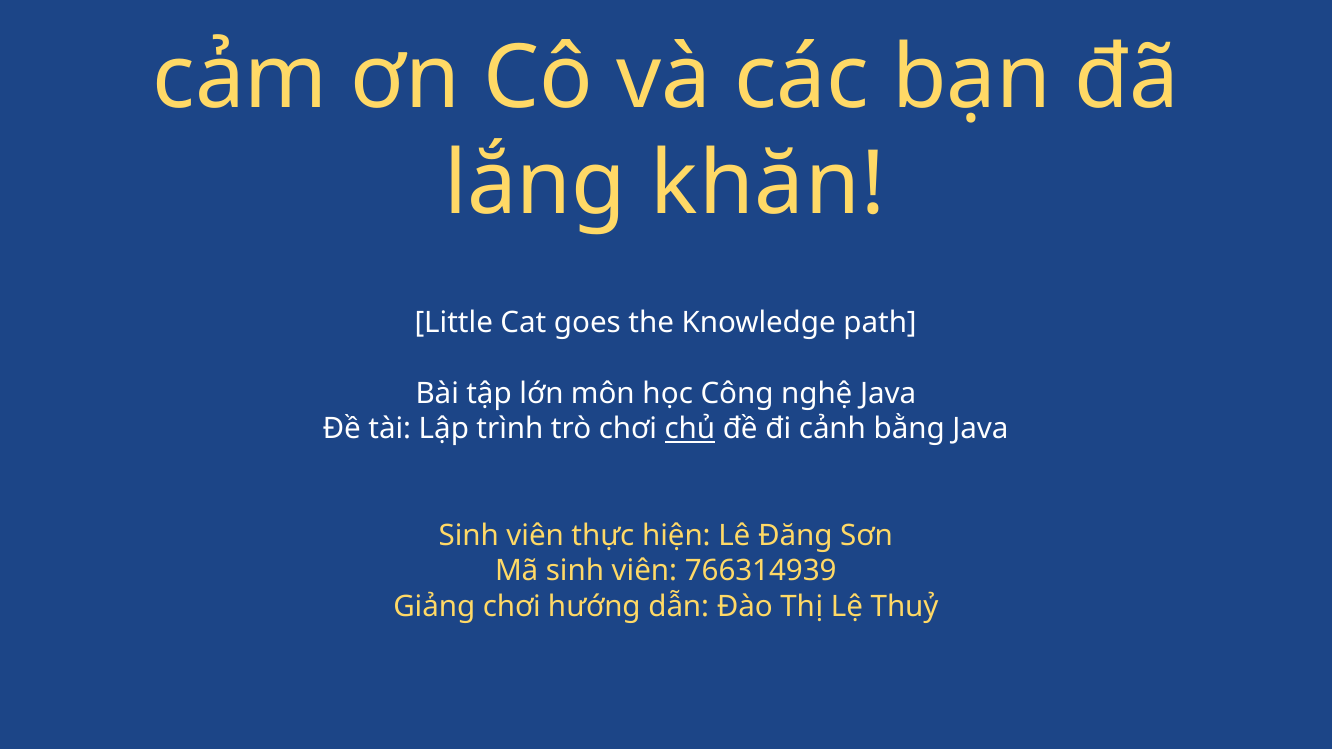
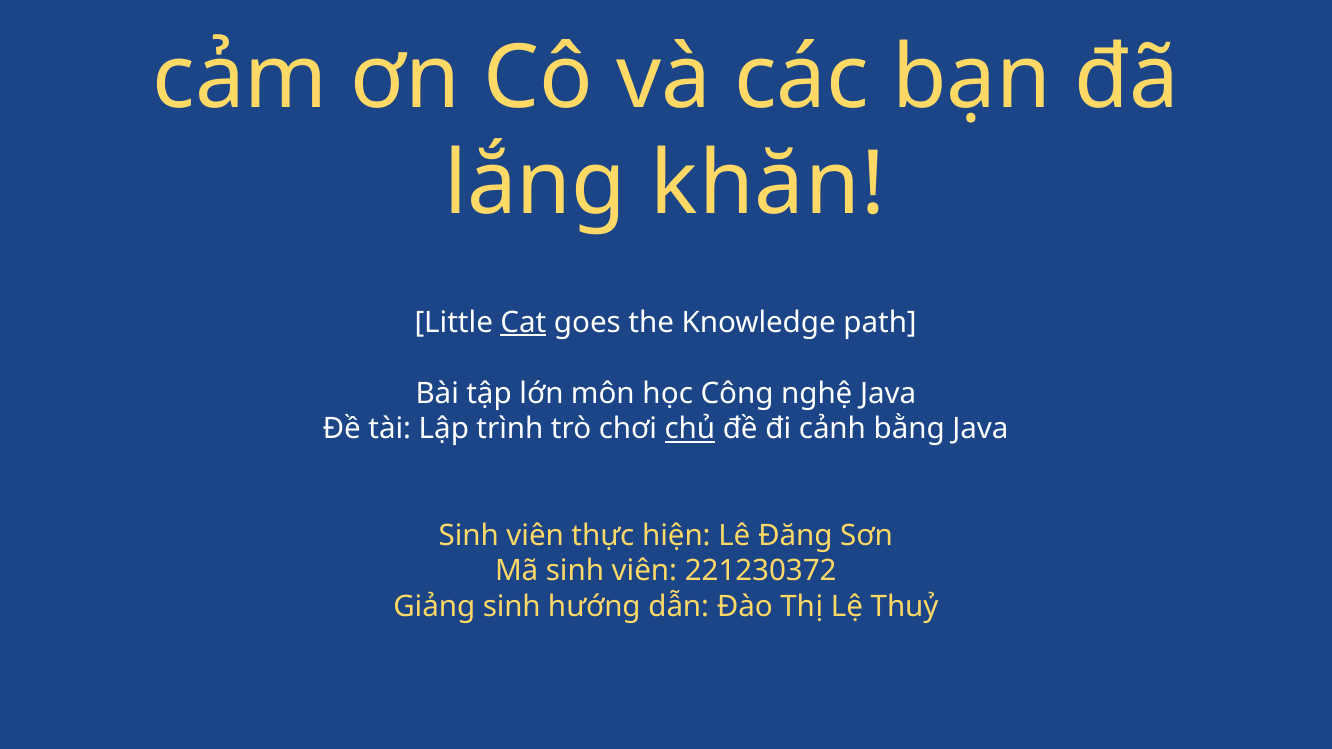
Cat underline: none -> present (523, 323)
766314939: 766314939 -> 221230372 (761, 571)
Giảng chơi: chơi -> sinh (512, 607)
